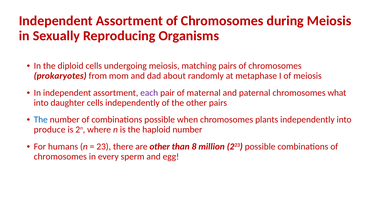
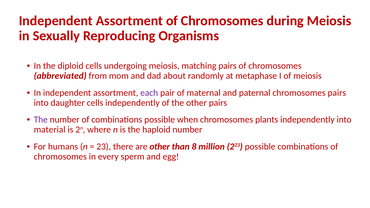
prokaryotes: prokaryotes -> abbreviated (60, 76)
chromosomes what: what -> pairs (337, 93)
The colour: blue -> purple (41, 120)
produce: produce -> material (50, 130)
